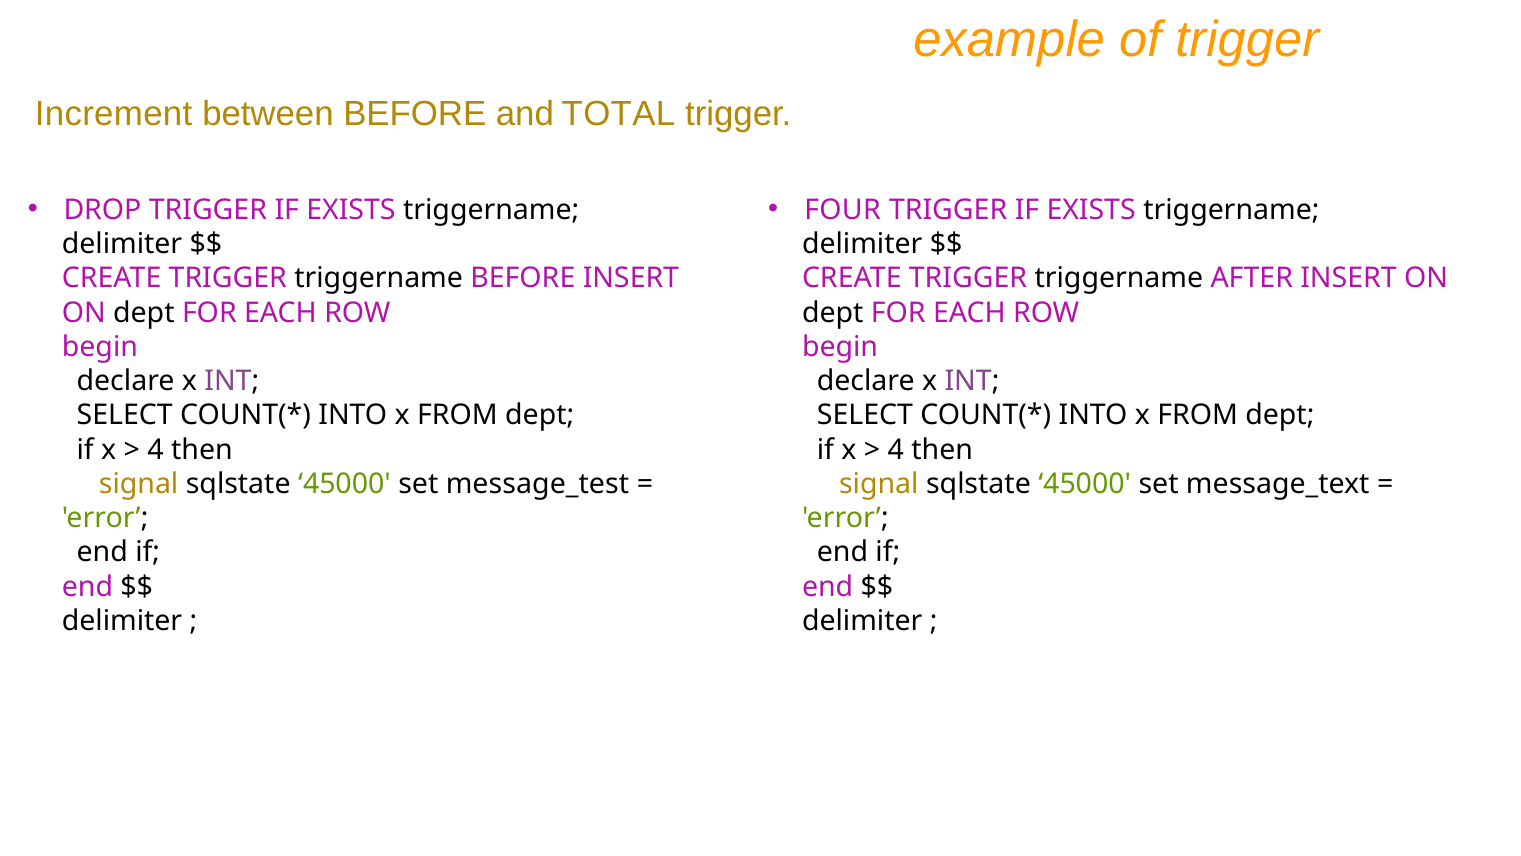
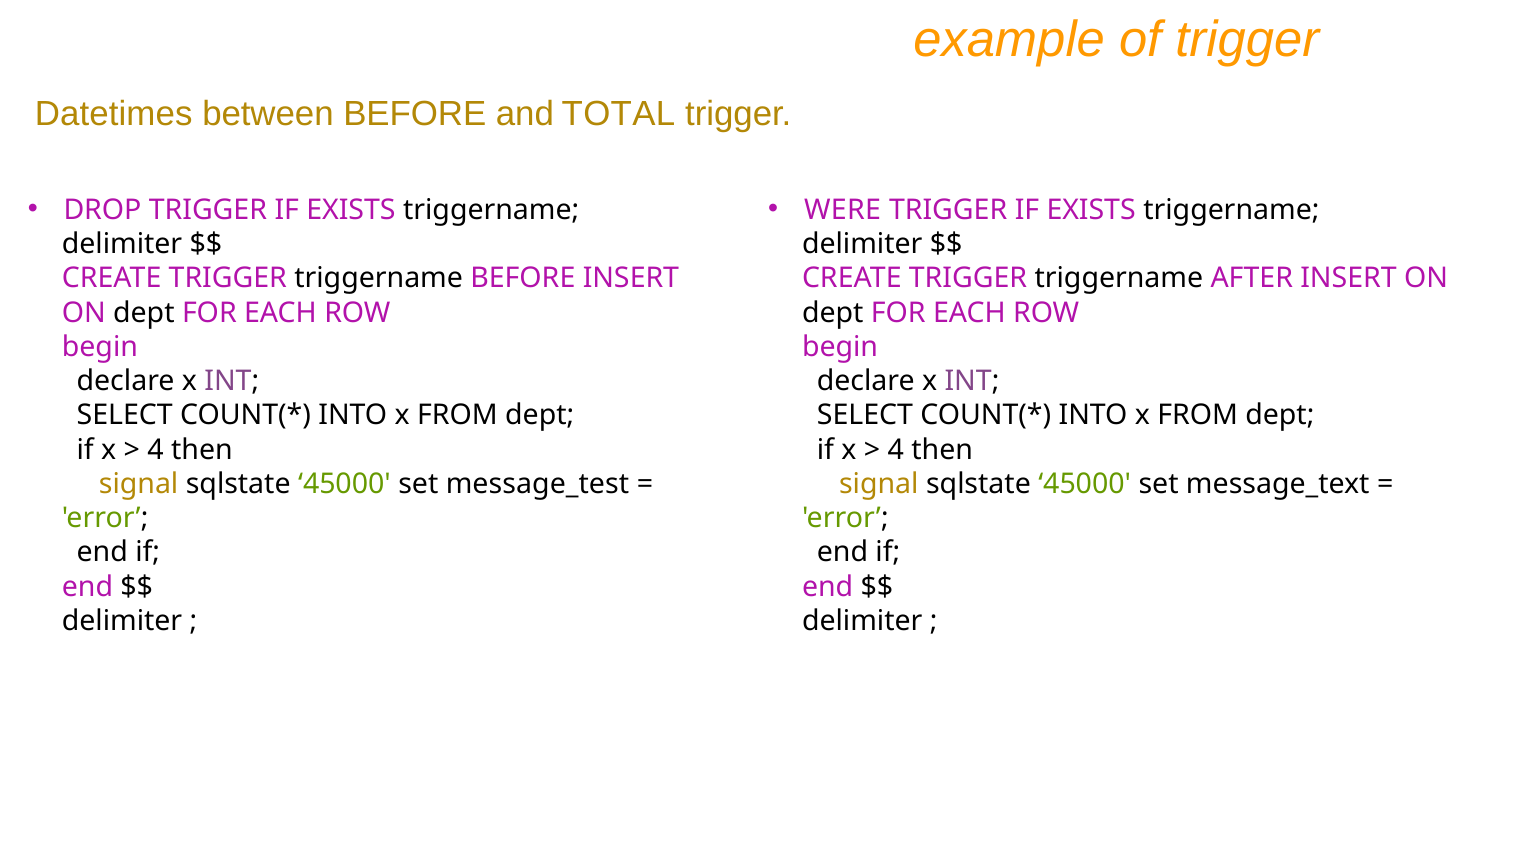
Increment: Increment -> Datetimes (114, 114)
FOUR: FOUR -> WERE (843, 210)
